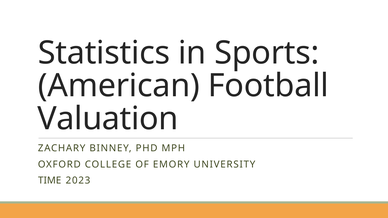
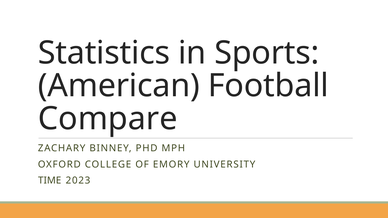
Valuation: Valuation -> Compare (108, 119)
